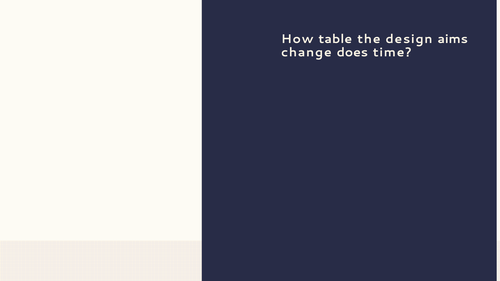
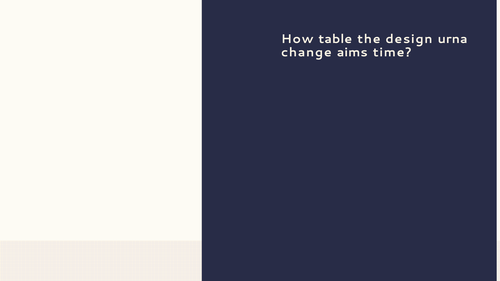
aims: aims -> urna (453, 39)
does: does -> aims (352, 52)
